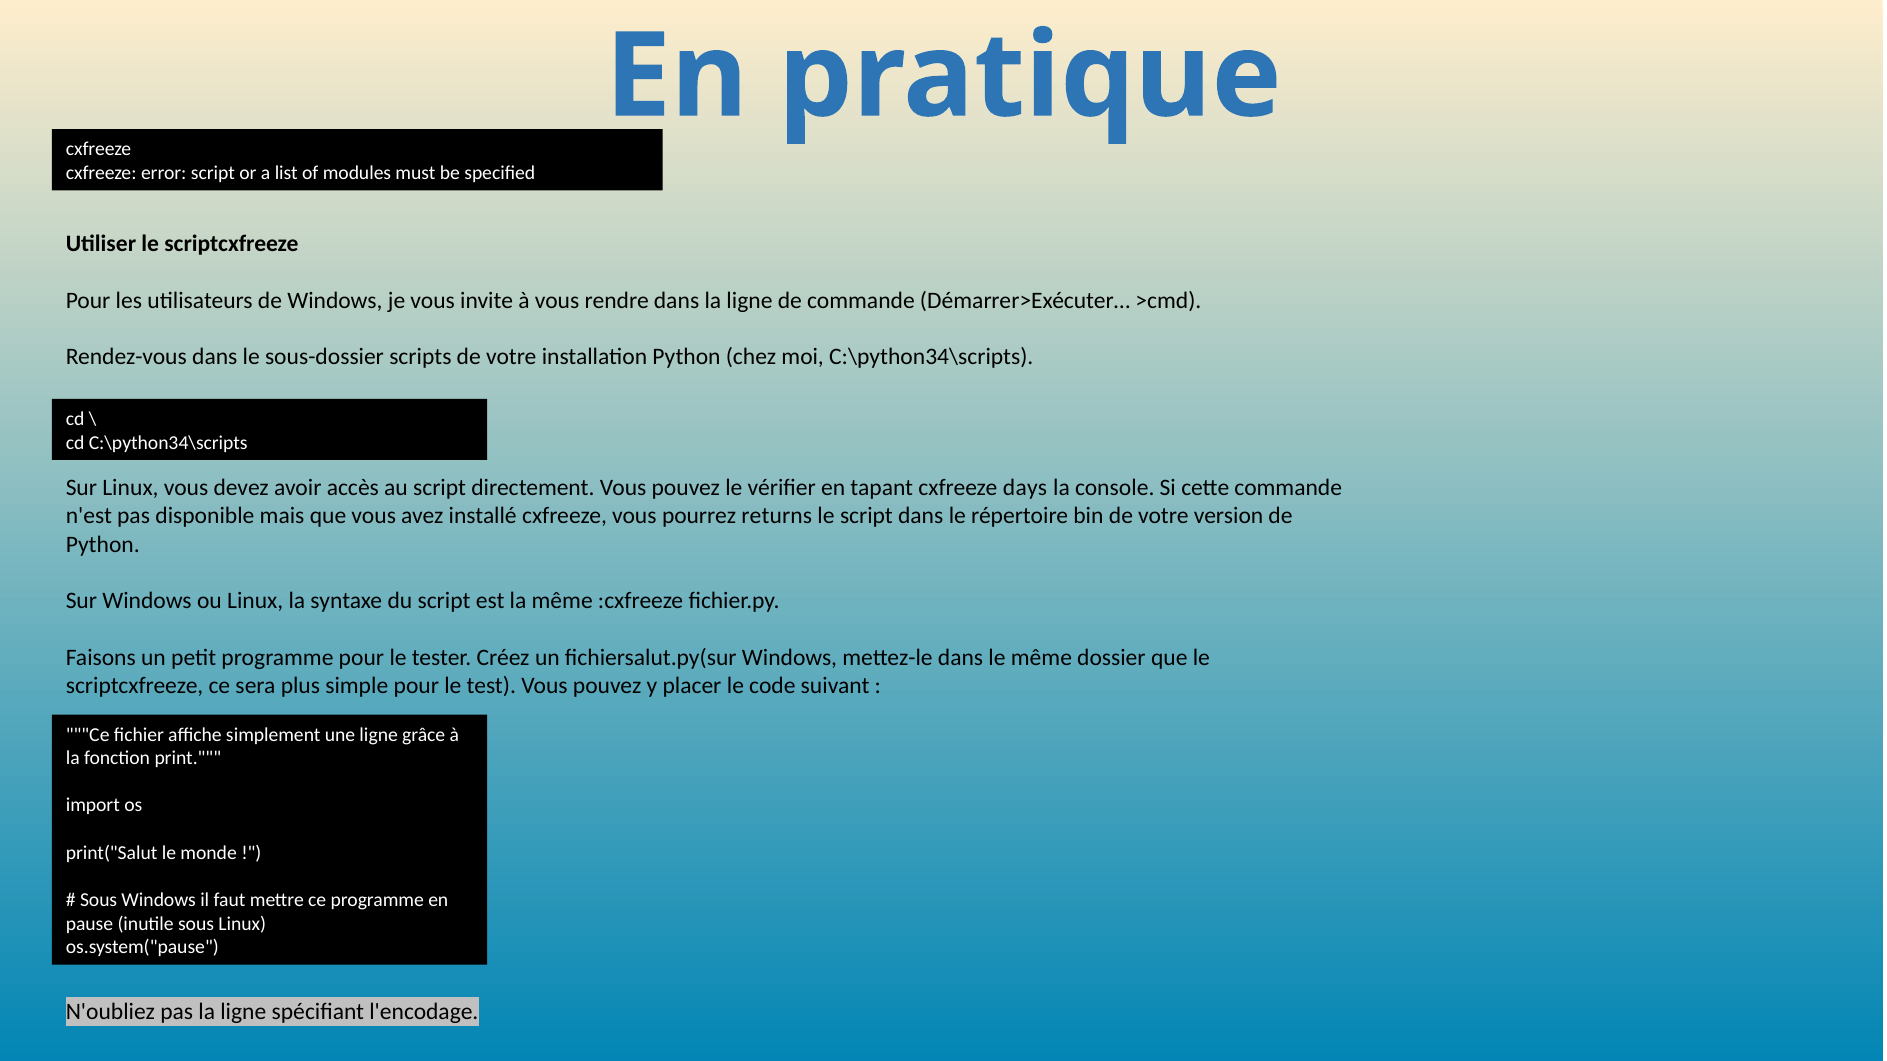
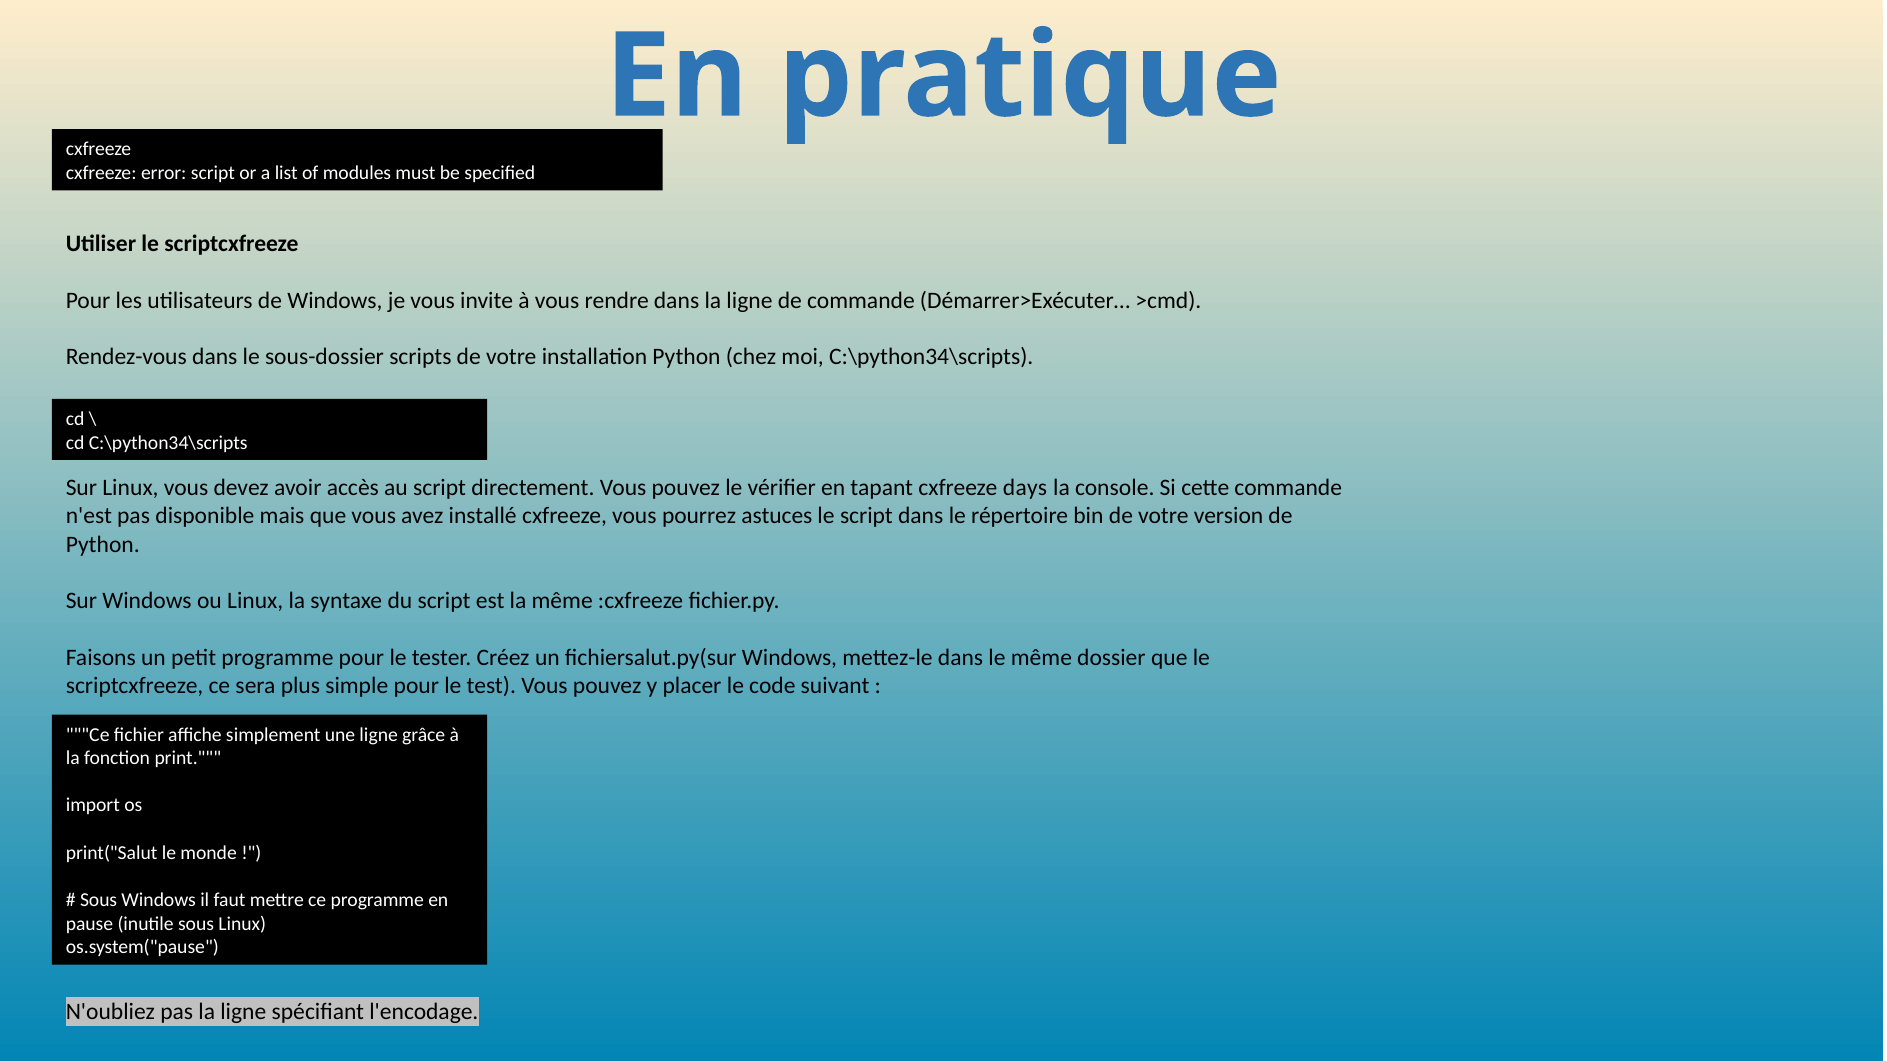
returns: returns -> astuces (777, 516)
